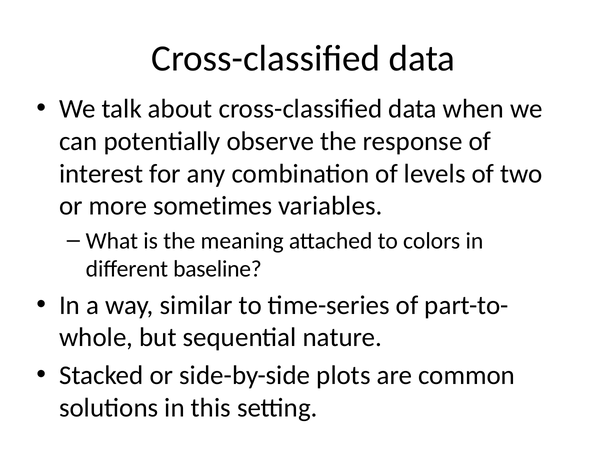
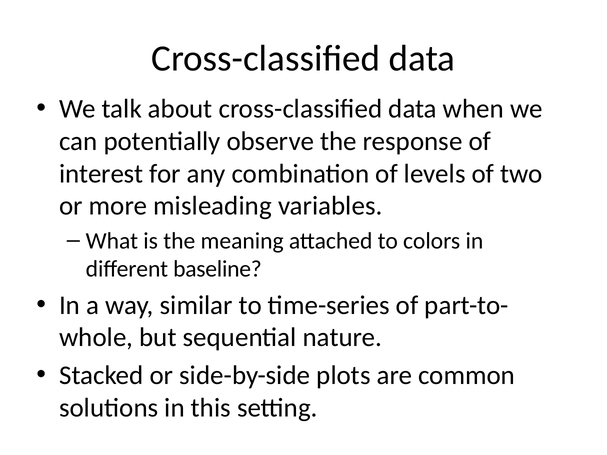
sometimes: sometimes -> misleading (213, 206)
